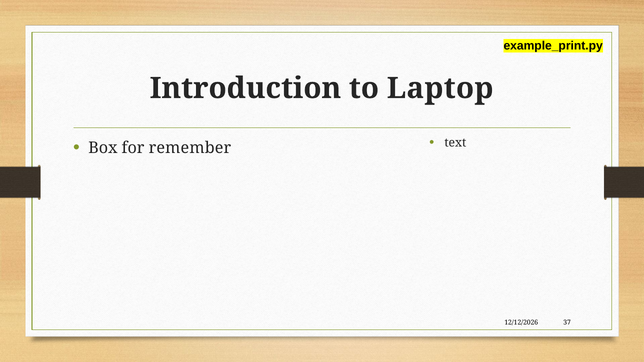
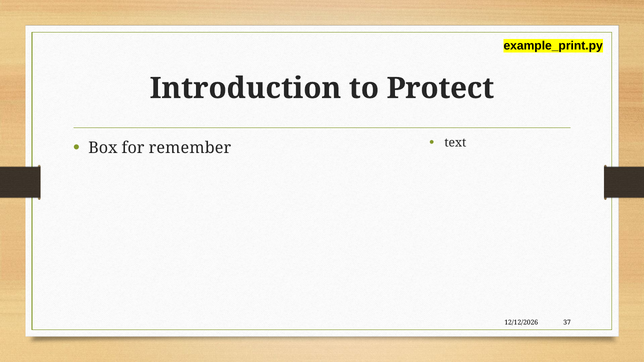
Laptop: Laptop -> Protect (440, 88)
